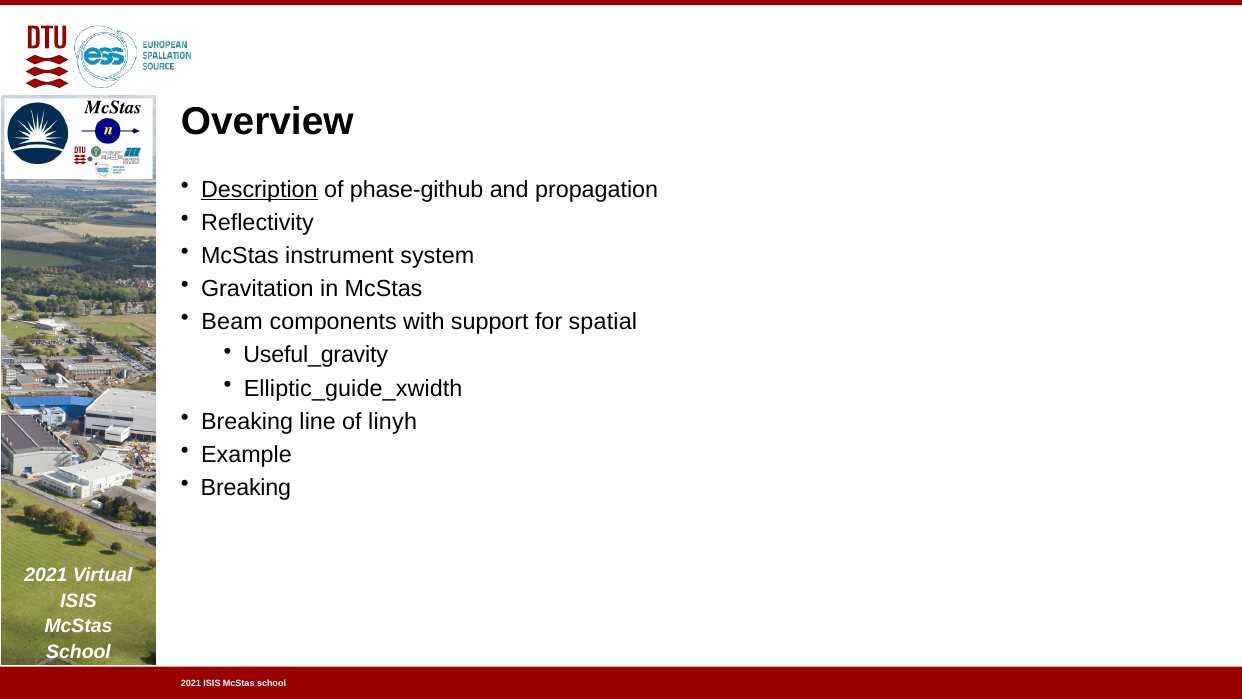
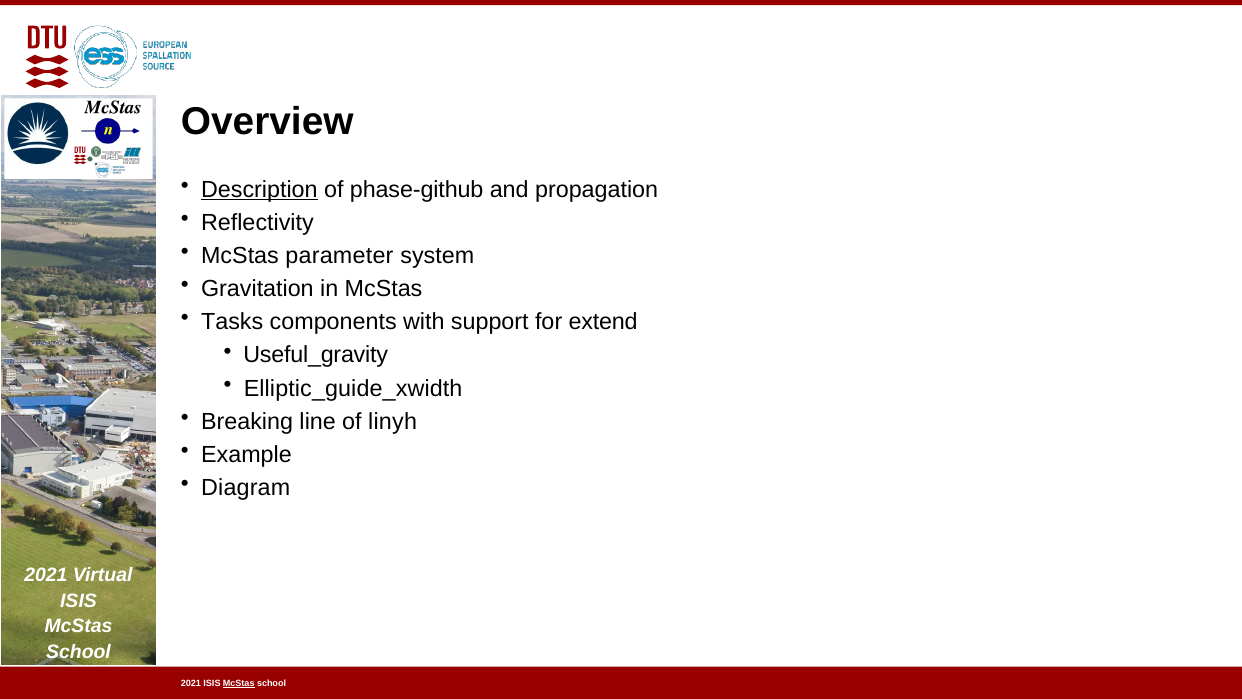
instrument: instrument -> parameter (339, 256)
Beam: Beam -> Tasks (232, 322)
spatial: spatial -> extend (603, 322)
Breaking: Breaking -> Diagram (246, 488)
McStas underline: none -> present (239, 684)
